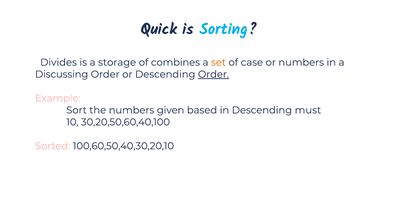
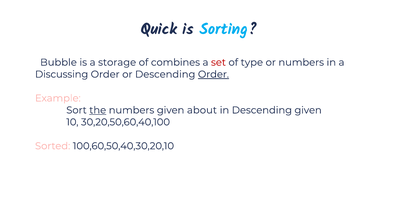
Divides: Divides -> Bubble (59, 62)
set colour: orange -> red (218, 62)
case: case -> type (252, 62)
the underline: none -> present (98, 110)
based: based -> about (202, 110)
Descending must: must -> given (308, 110)
